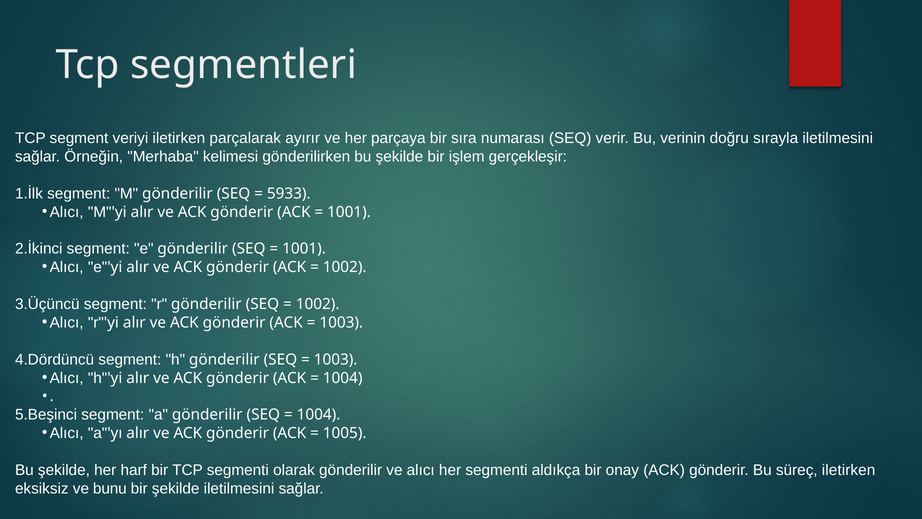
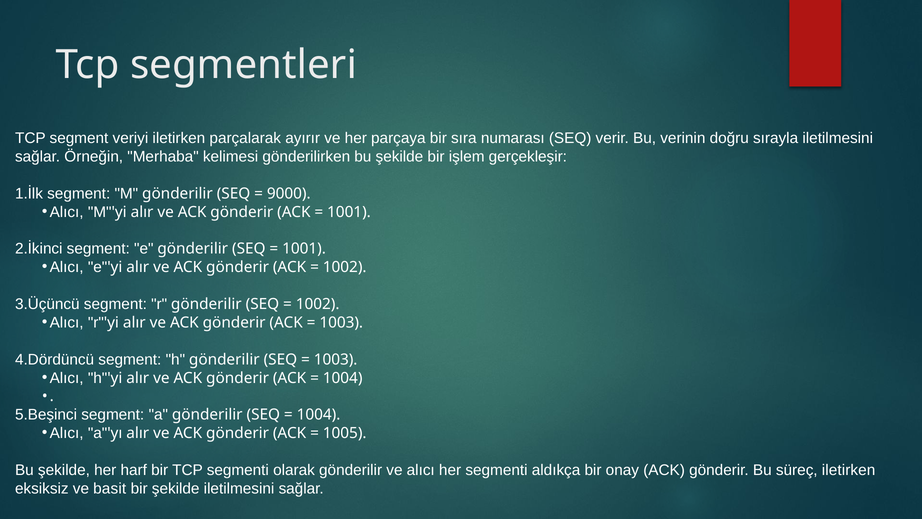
5933: 5933 -> 9000 (289, 193)
bunu: bunu -> basit (110, 488)
